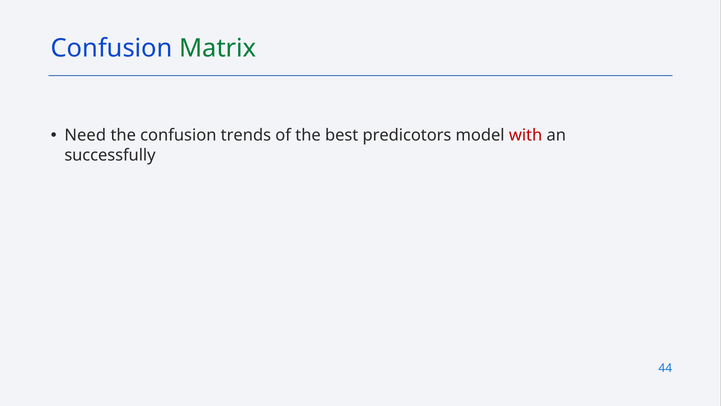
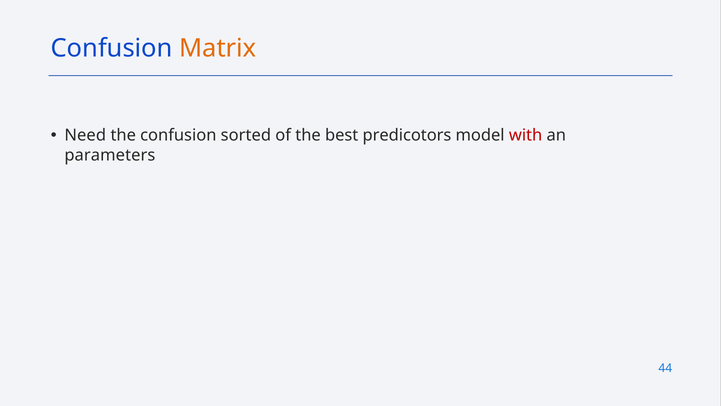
Matrix colour: green -> orange (218, 48)
trends: trends -> sorted (246, 135)
successfully: successfully -> parameters (110, 155)
